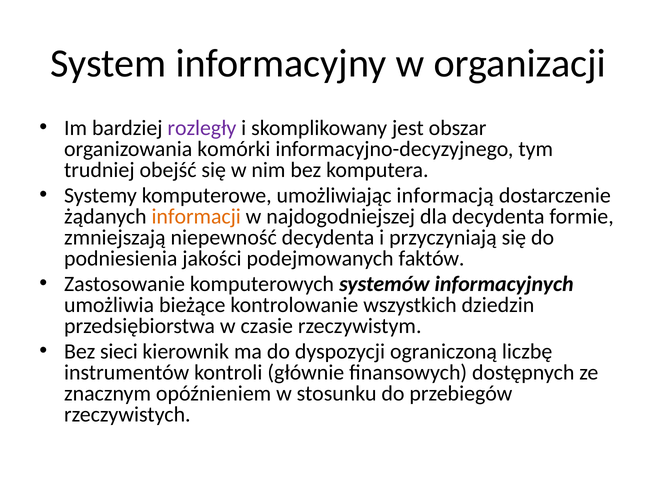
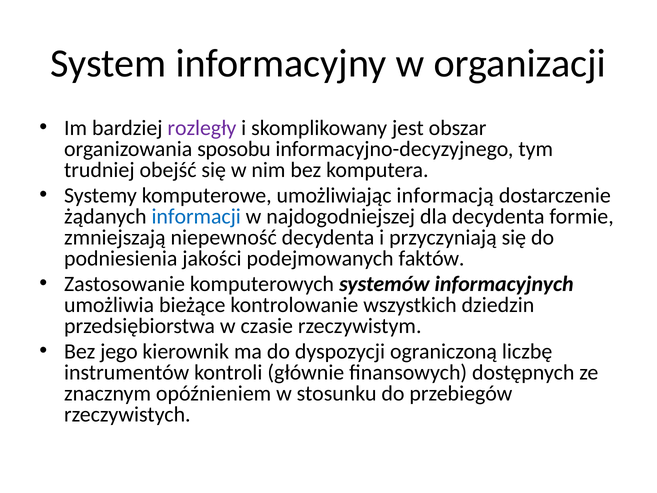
komórki: komórki -> sposobu (234, 149)
informacji colour: orange -> blue (196, 216)
sieci: sieci -> jego (119, 351)
